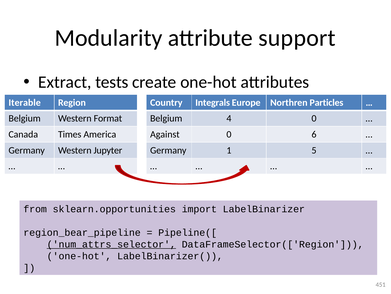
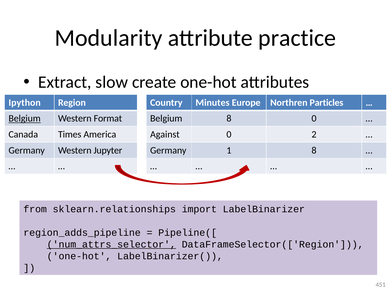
support: support -> practice (297, 38)
tests: tests -> slow (112, 82)
Iterable: Iterable -> Ipython (25, 102)
Integrals: Integrals -> Minutes (213, 102)
Belgium underline: none -> present (25, 118)
Belgium 4: 4 -> 8 (229, 118)
6: 6 -> 2 (314, 134)
1 5: 5 -> 8 (314, 150)
sklearn.opportunities: sklearn.opportunities -> sklearn.relationships (114, 208)
region_bear_pipeline: region_bear_pipeline -> region_adds_pipeline (82, 232)
